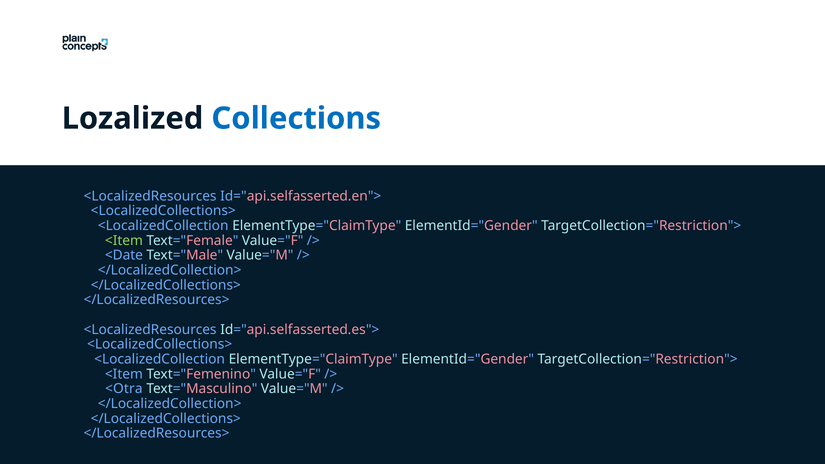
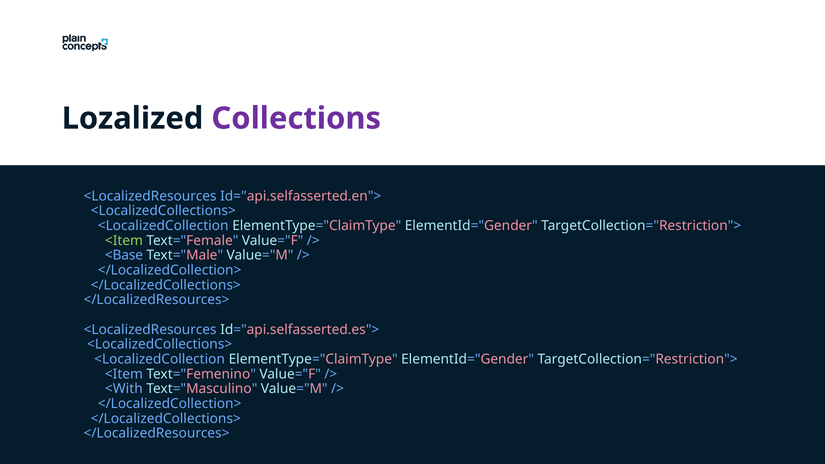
Collections colour: blue -> purple (296, 118)
<Date: <Date -> <Base (124, 255)
<Otra: <Otra -> <With (124, 389)
